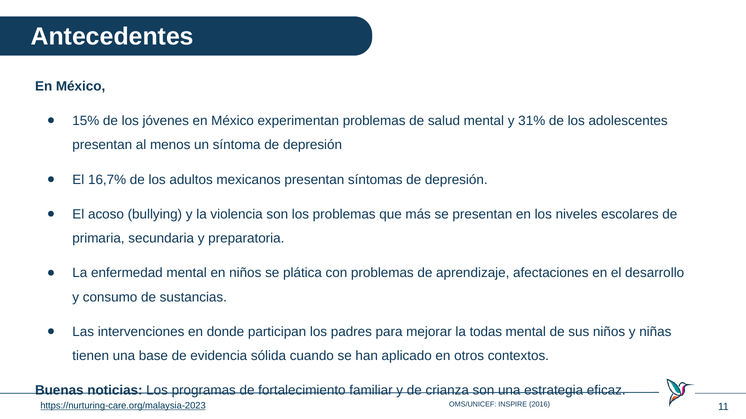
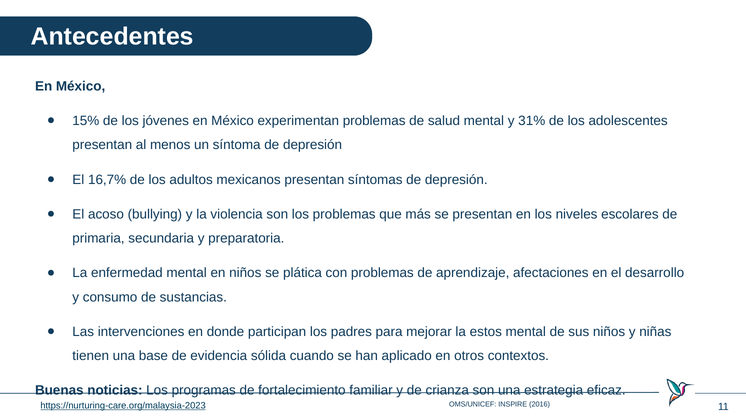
todas: todas -> estos (486, 332)
